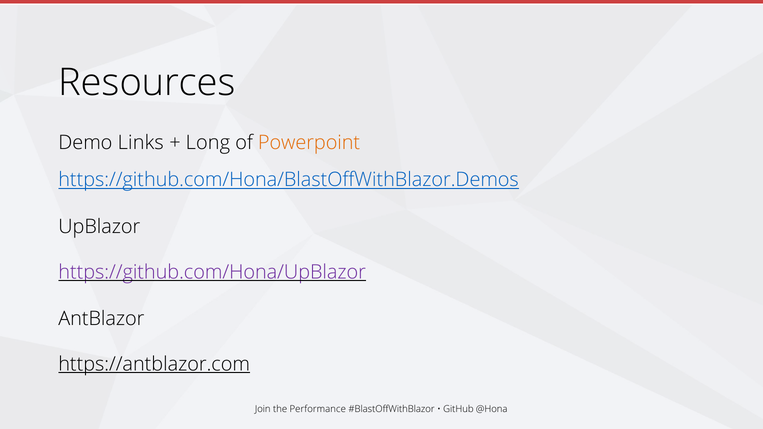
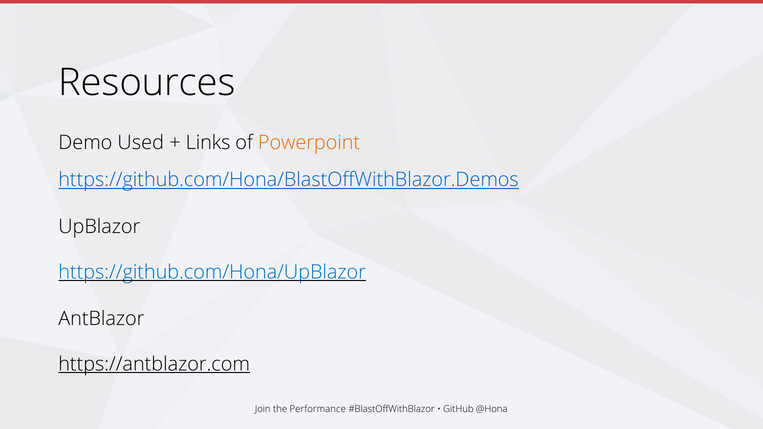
Links: Links -> Used (141, 143)
Long: Long -> Links (208, 143)
https://github.com/Hona/UpBlazor colour: purple -> blue (212, 272)
